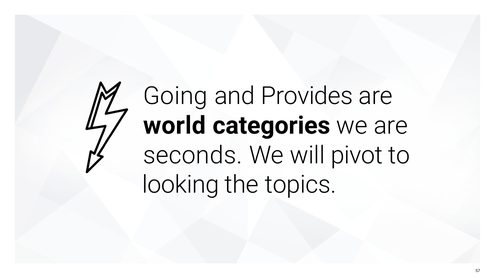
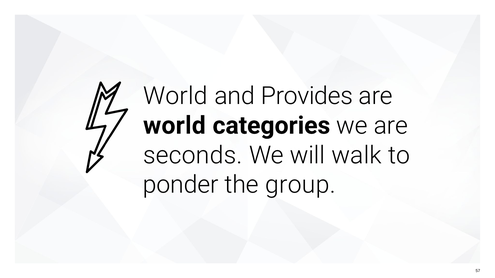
Going: Going -> World (175, 96)
pivot: pivot -> walk (357, 155)
looking: looking -> ponder (181, 185)
topics: topics -> group (300, 185)
